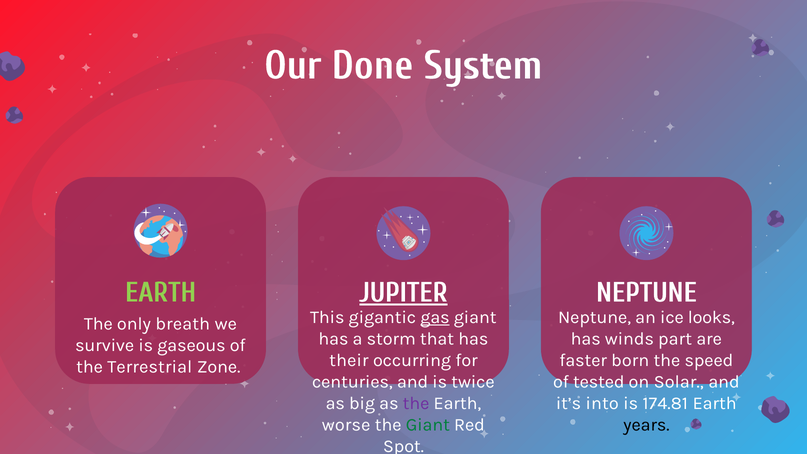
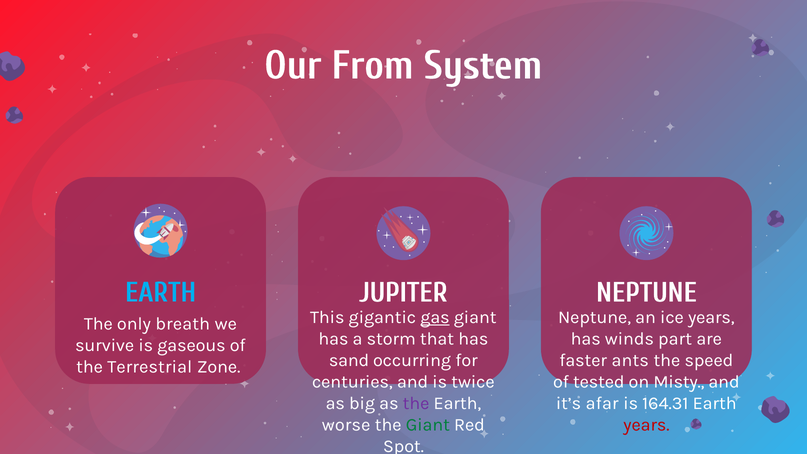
Done: Done -> From (373, 65)
EARTH colour: light green -> light blue (161, 292)
JUPITER underline: present -> none (403, 292)
ice looks: looks -> years (711, 317)
their: their -> sand (349, 360)
born: born -> ants (630, 360)
Solar: Solar -> Misty (679, 382)
into: into -> afar (602, 403)
174.81: 174.81 -> 164.31 (665, 403)
years colour: black -> red (646, 425)
